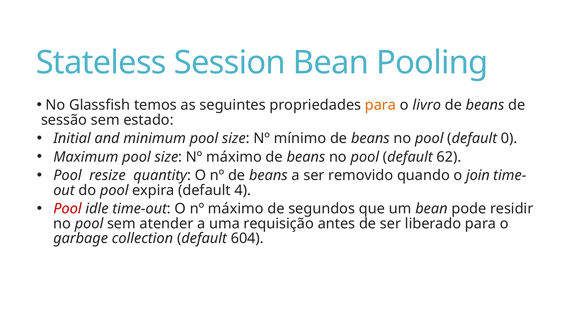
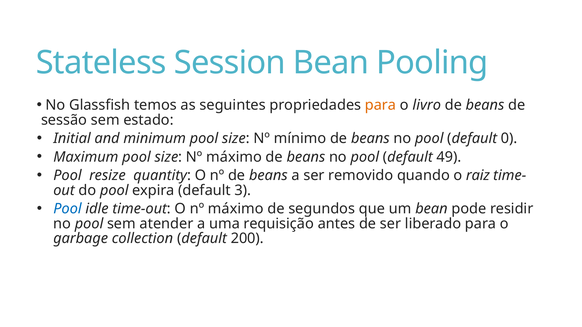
62: 62 -> 49 (449, 157)
join: join -> raiz (478, 176)
4: 4 -> 3 (243, 190)
Pool colour: red -> blue (67, 209)
604: 604 -> 200 (247, 239)
